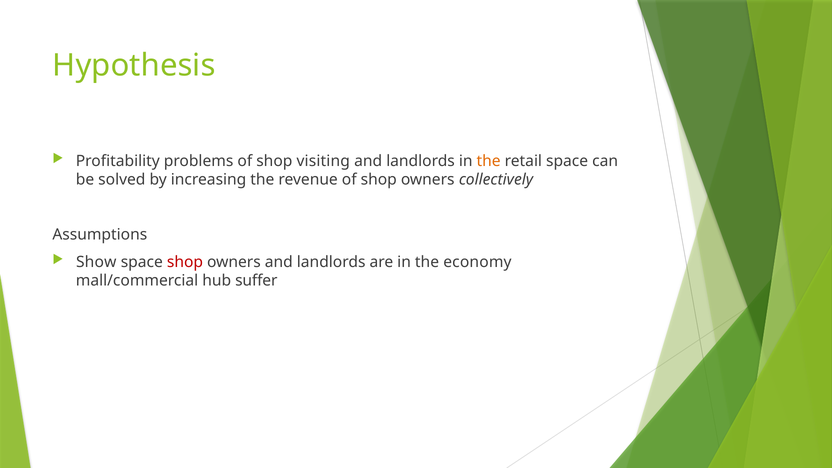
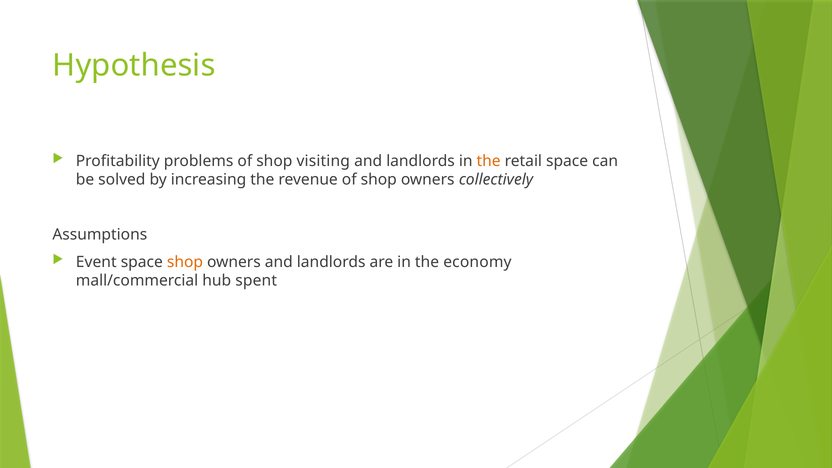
Show: Show -> Event (96, 262)
shop colour: red -> orange (185, 262)
suffer: suffer -> spent (256, 281)
